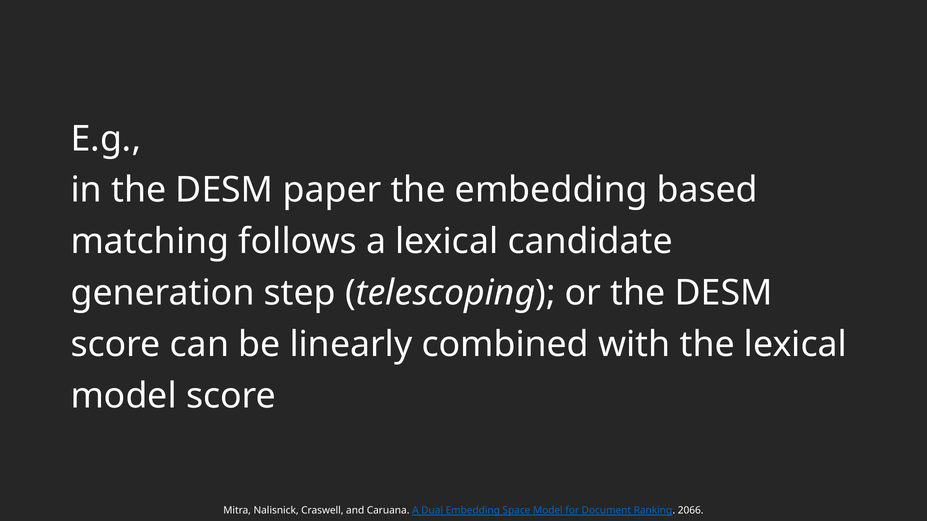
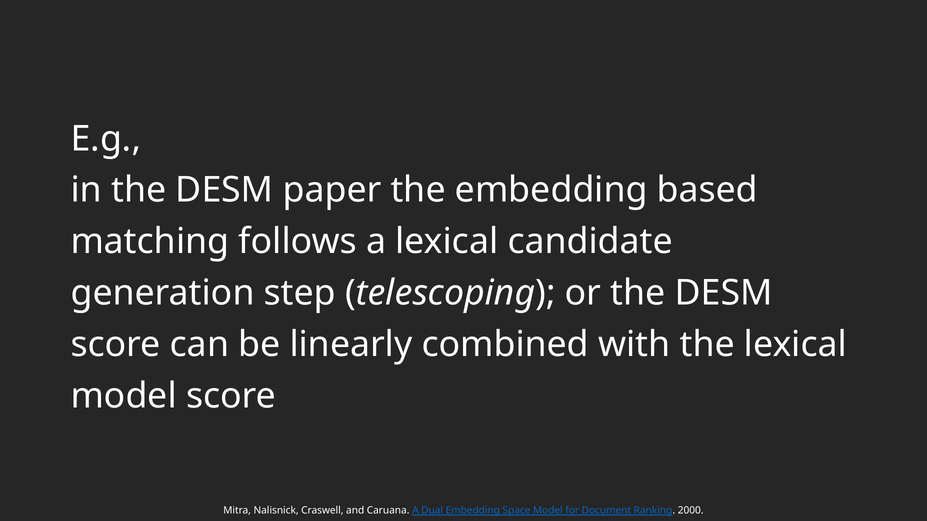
2066: 2066 -> 2000 (691, 511)
